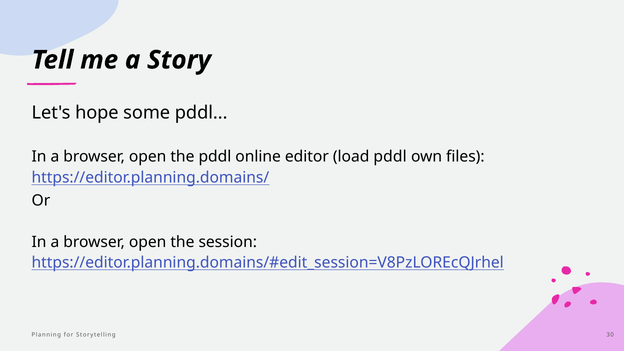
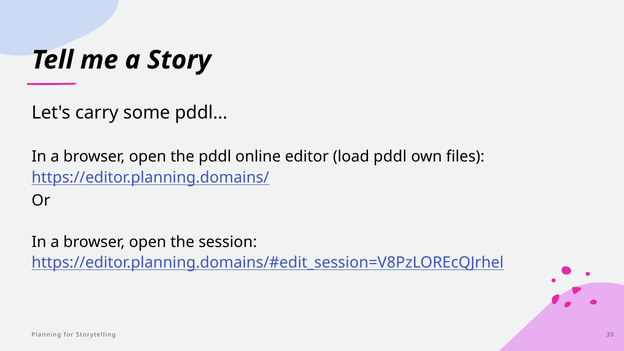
hope: hope -> carry (97, 113)
